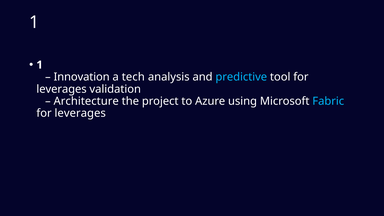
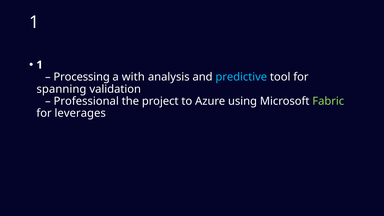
Innovation: Innovation -> Processing (82, 77)
tech: tech -> with (133, 77)
leverages: leverages -> spanning (61, 89)
Architecture: Architecture -> Professional (86, 101)
Fabric colour: light blue -> light green (328, 101)
